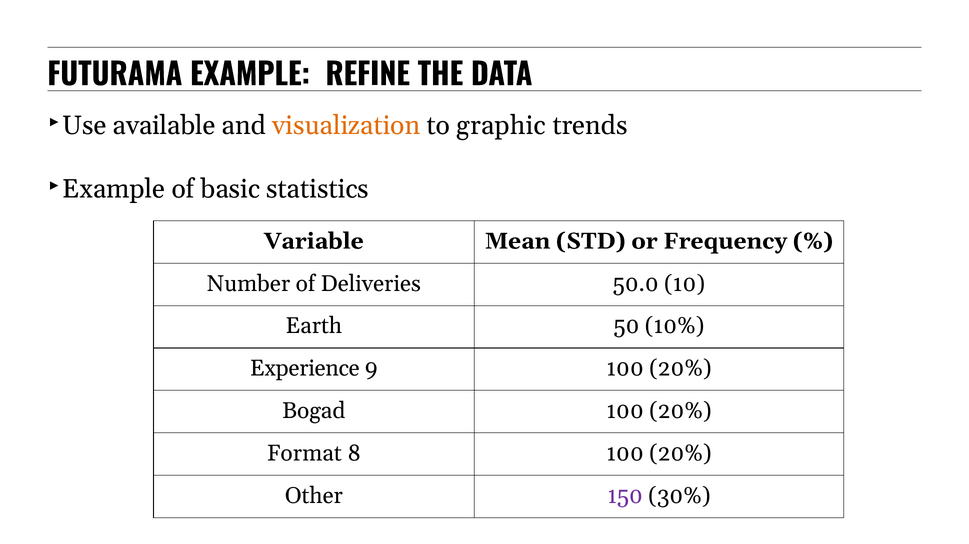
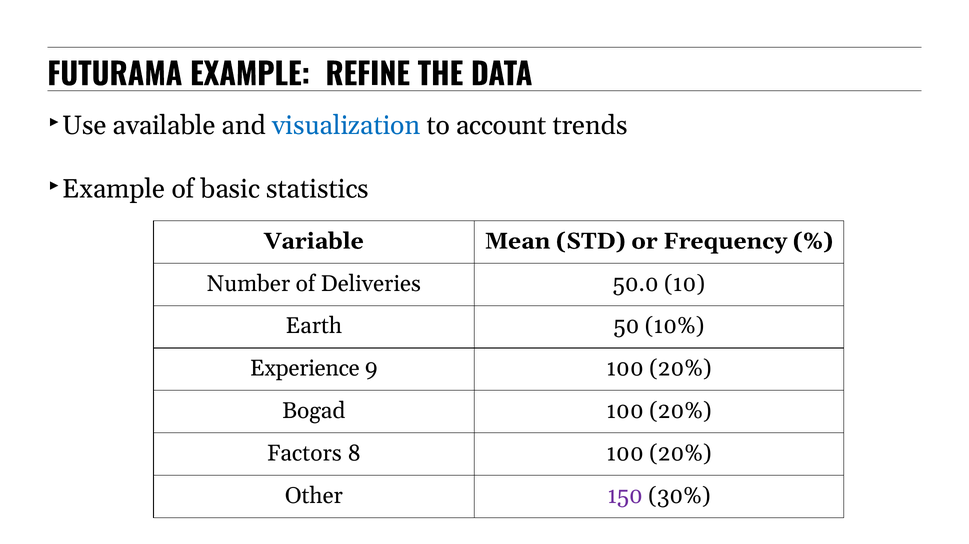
visualization colour: orange -> blue (346, 126)
graphic: graphic -> account (501, 126)
Format: Format -> Factors (304, 453)
